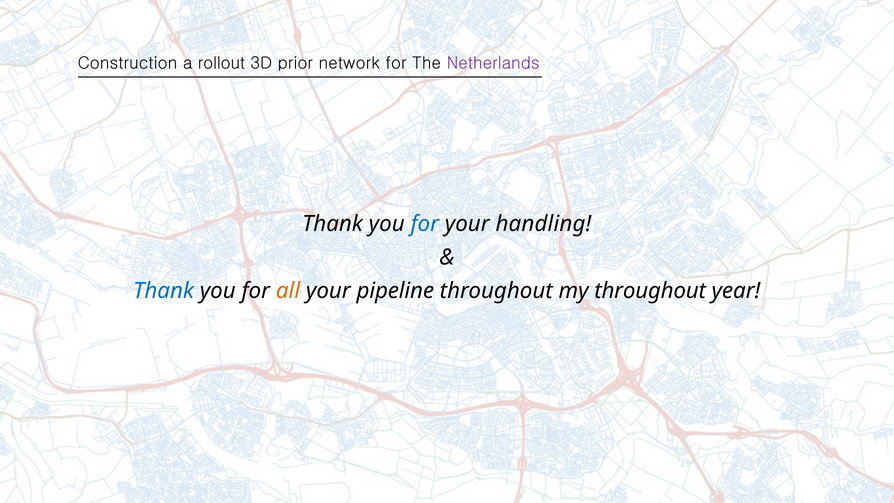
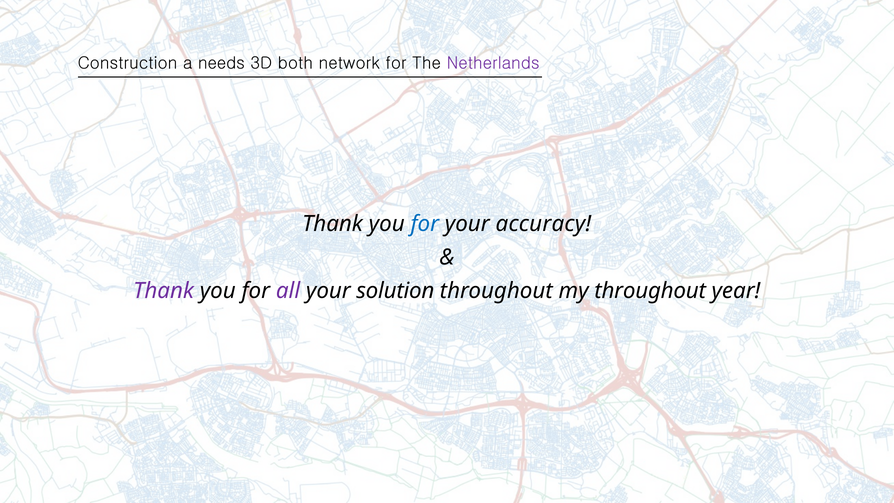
rollout: rollout -> needs (221, 63)
prior: prior -> both (295, 63)
handling: handling -> accuracy (543, 224)
Thank colour: blue -> purple (164, 291)
all colour: orange -> purple (288, 291)
pipeline: pipeline -> solution (395, 291)
